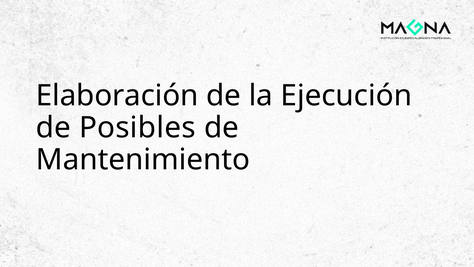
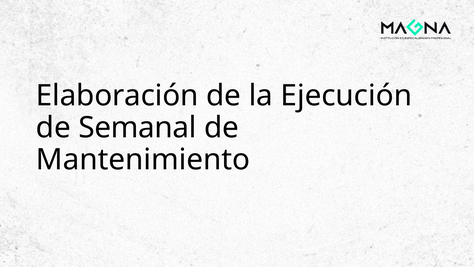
Posibles: Posibles -> Semanal (138, 127)
